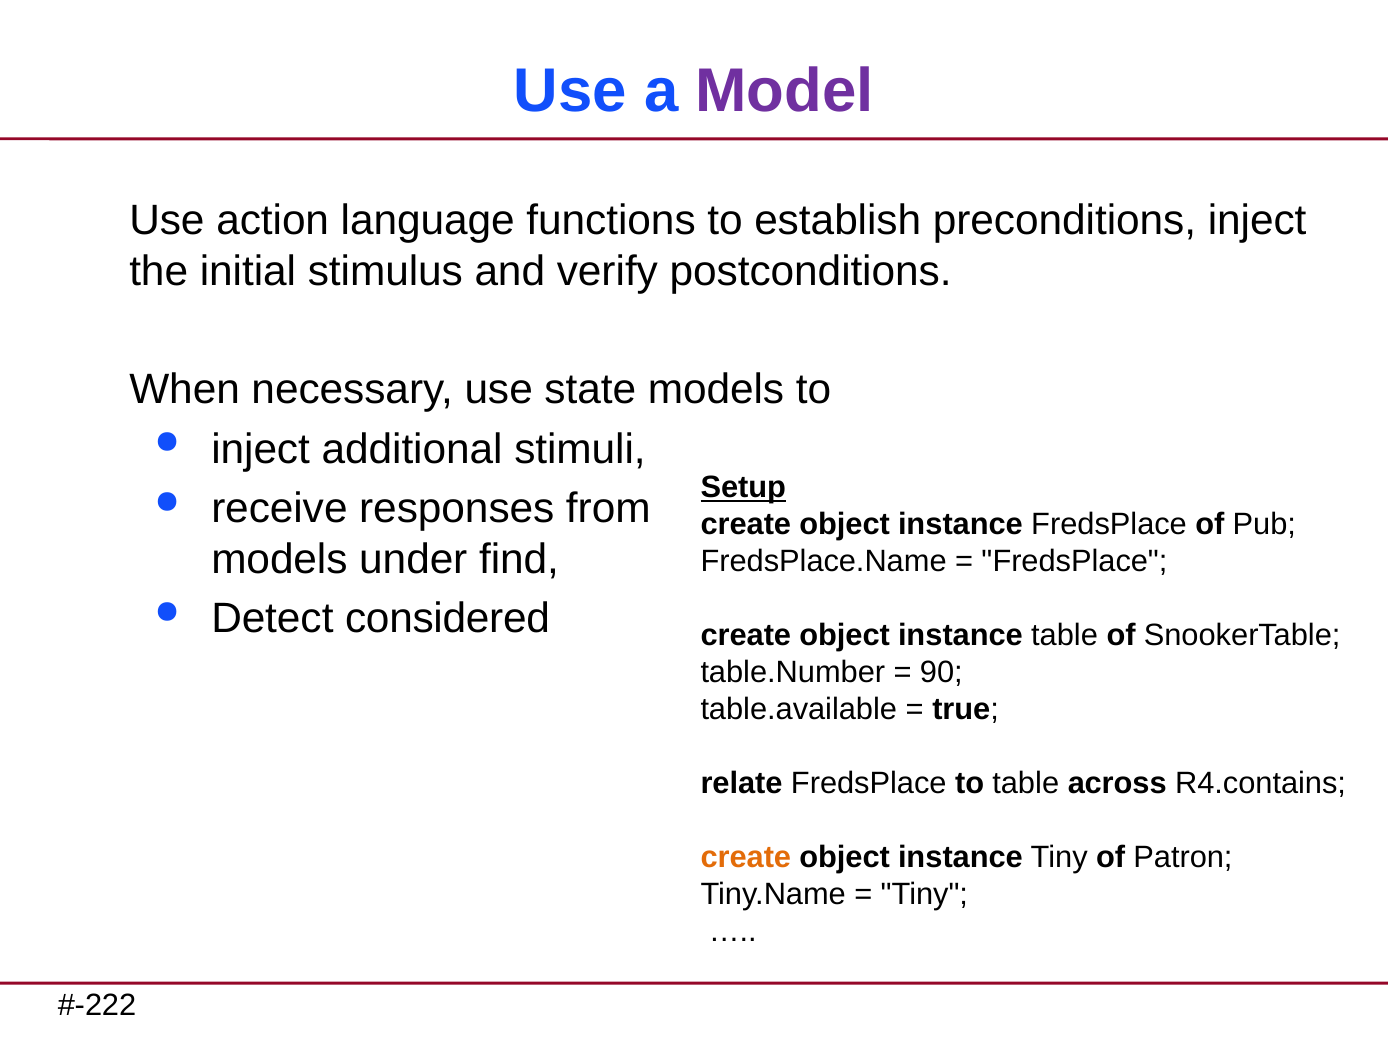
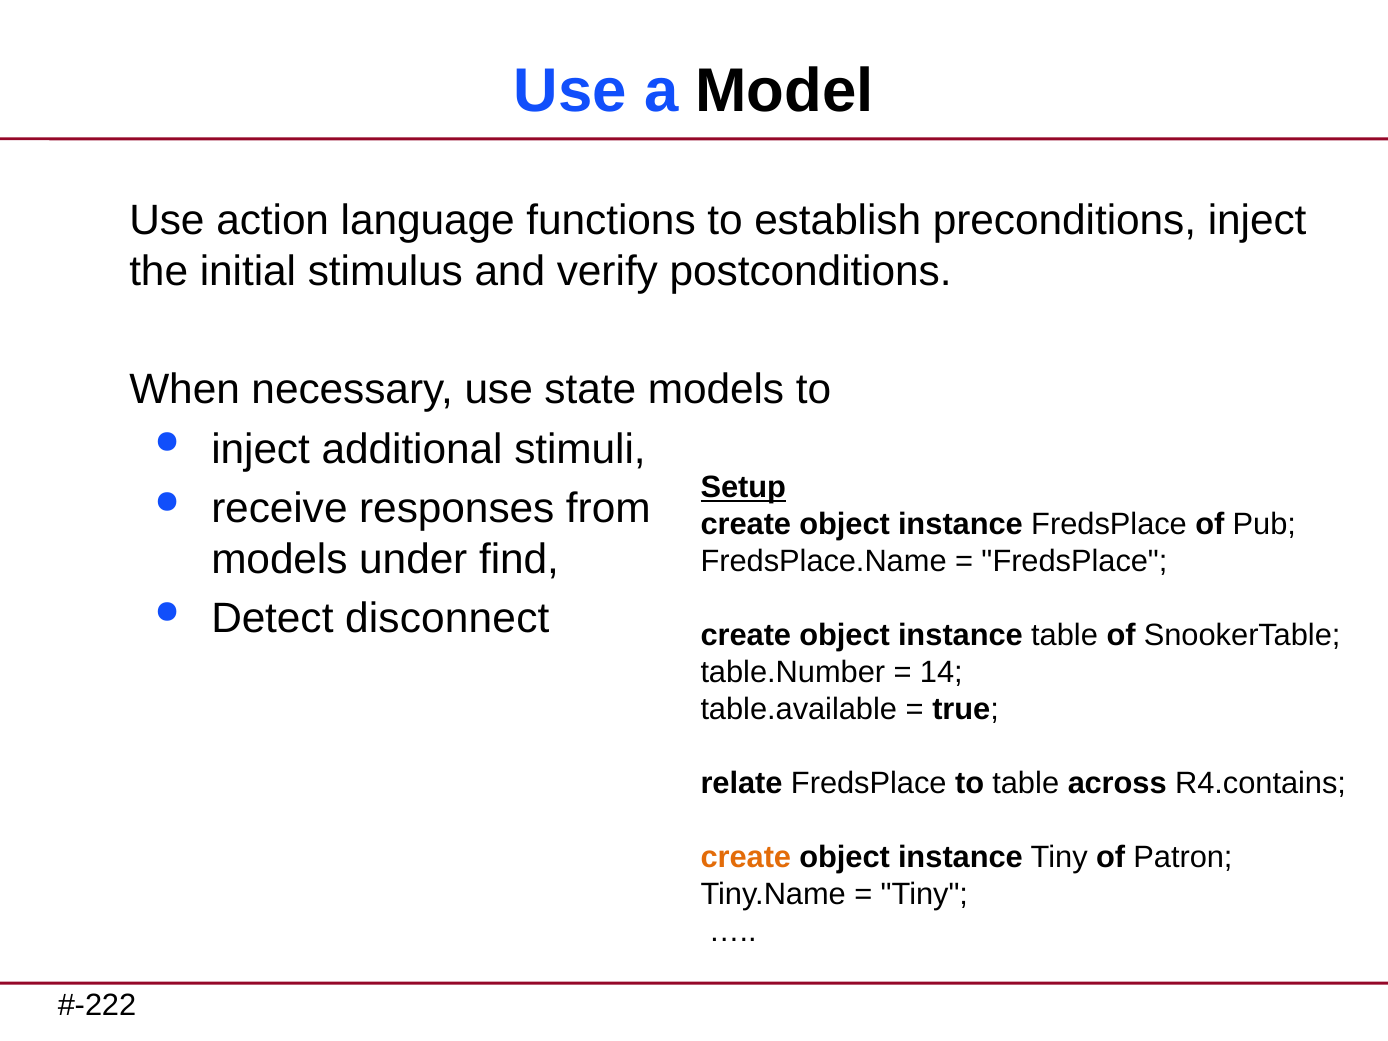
Model colour: purple -> black (785, 91)
considered: considered -> disconnect (447, 619)
90: 90 -> 14 (941, 673)
